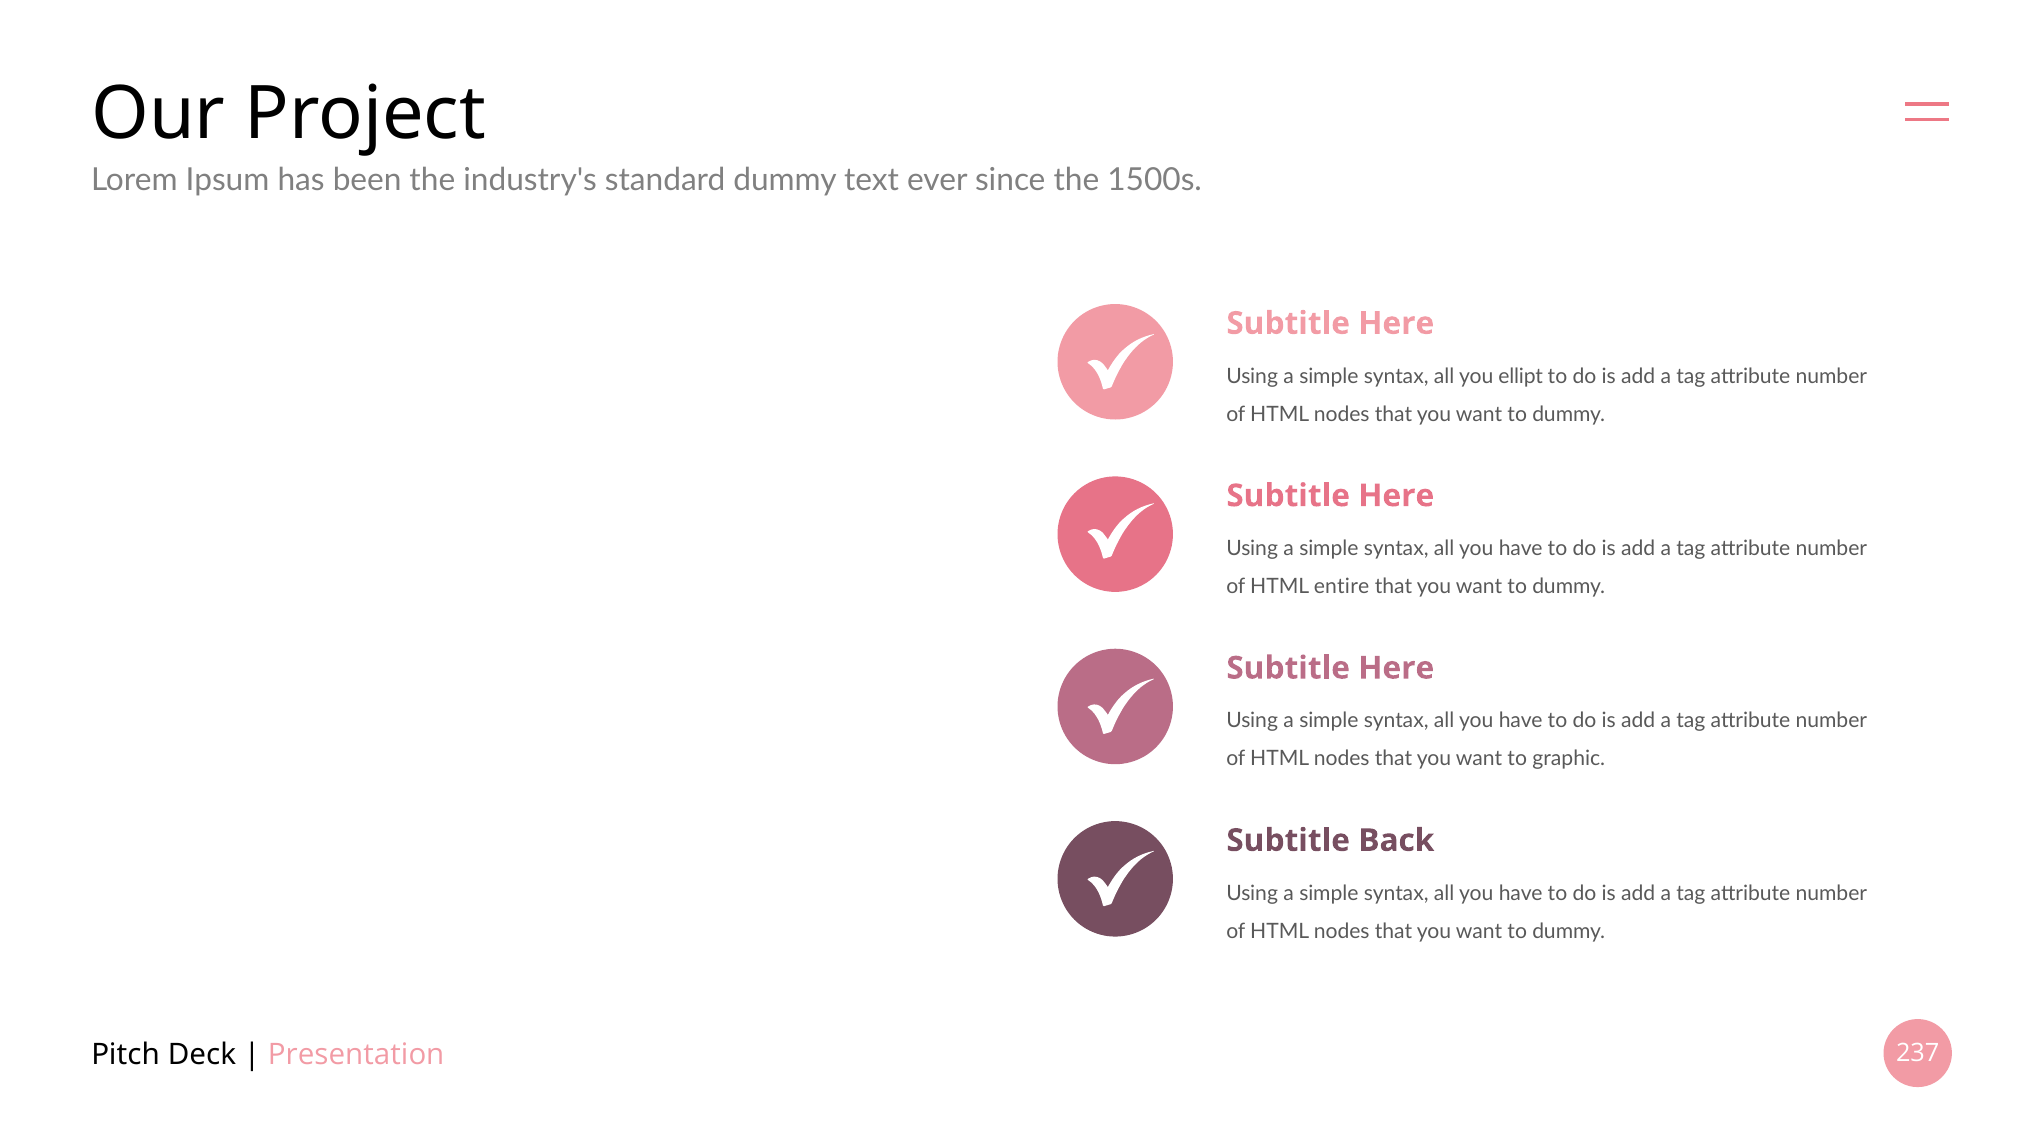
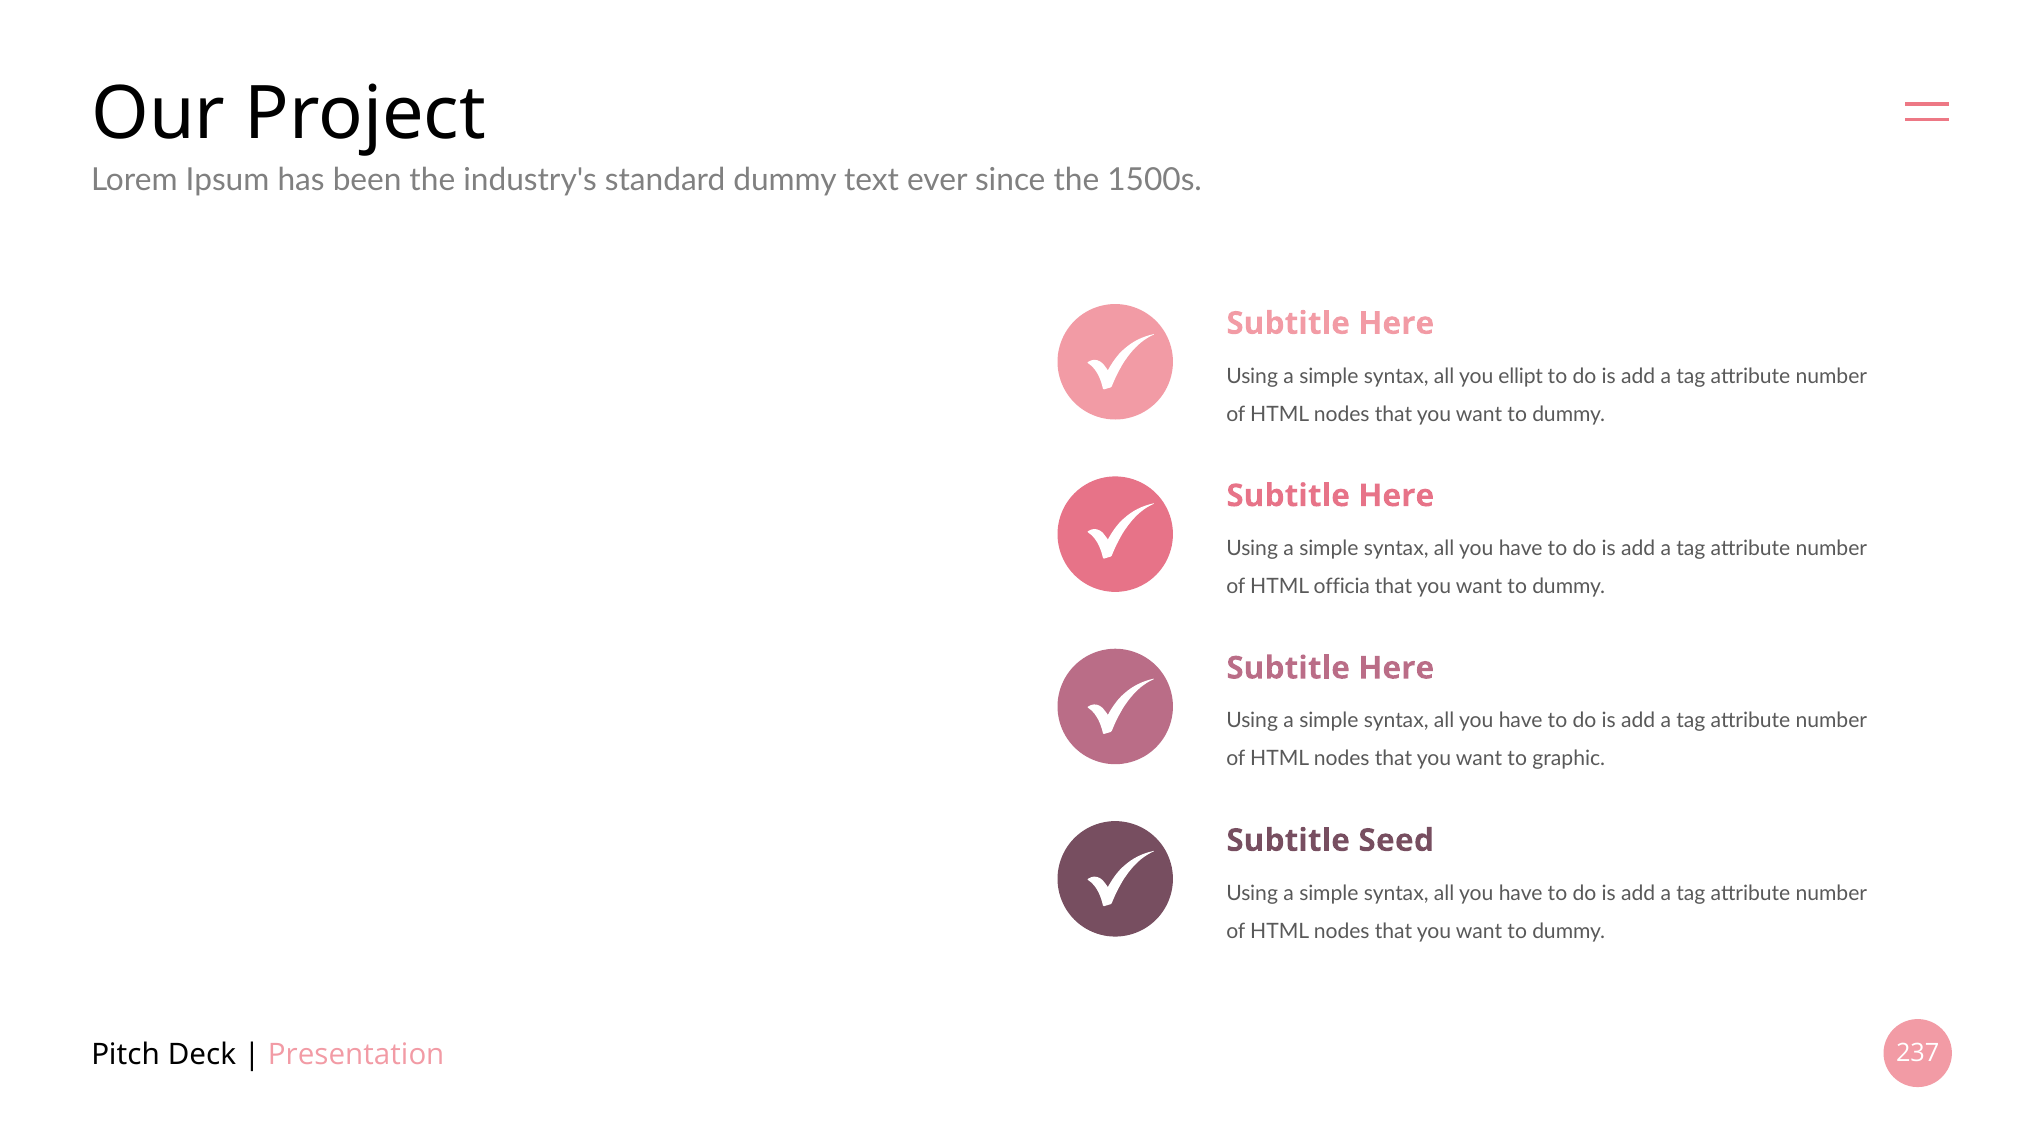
entire: entire -> officia (1342, 586)
Back: Back -> Seed (1396, 840)
